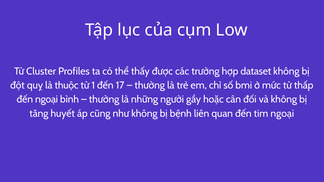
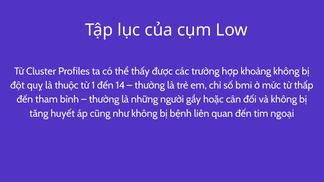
dataset: dataset -> khoảng (256, 71)
17: 17 -> 14 (120, 85)
đến ngoại: ngoại -> tham (47, 100)
